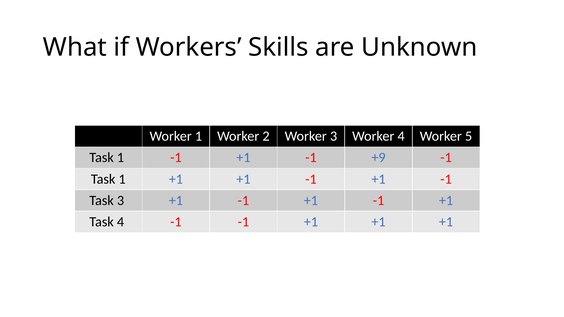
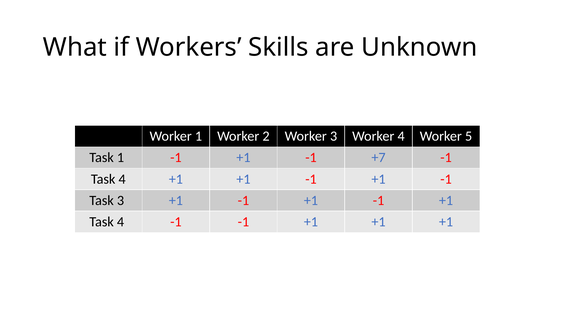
+9: +9 -> +7 (379, 158)
1: 1 -> 4 (122, 179)
